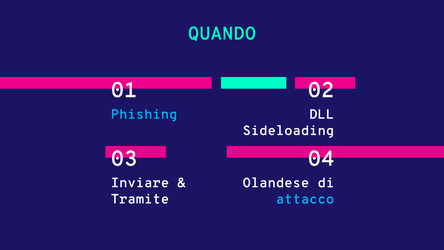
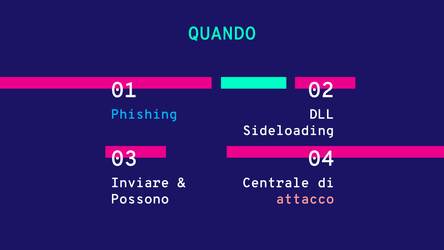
Olandese: Olandese -> Centrale (276, 183)
Tramite: Tramite -> Possono (140, 199)
attacco colour: light blue -> pink (305, 199)
